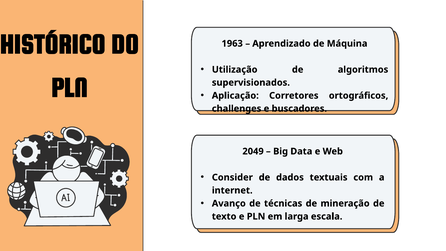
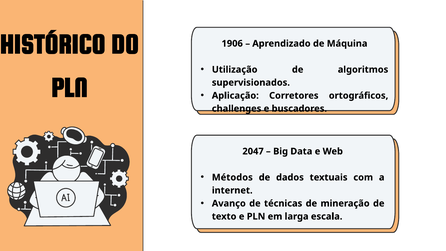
1963: 1963 -> 1906 (232, 44)
2049: 2049 -> 2047 (253, 151)
Consider: Consider -> Métodos (232, 177)
